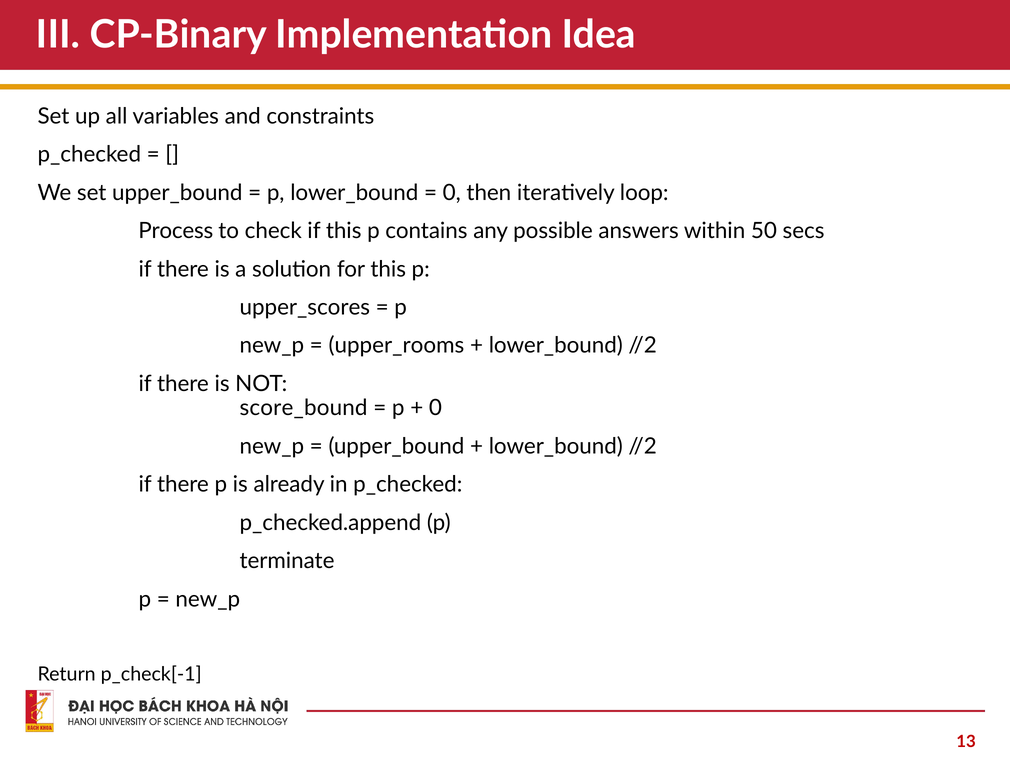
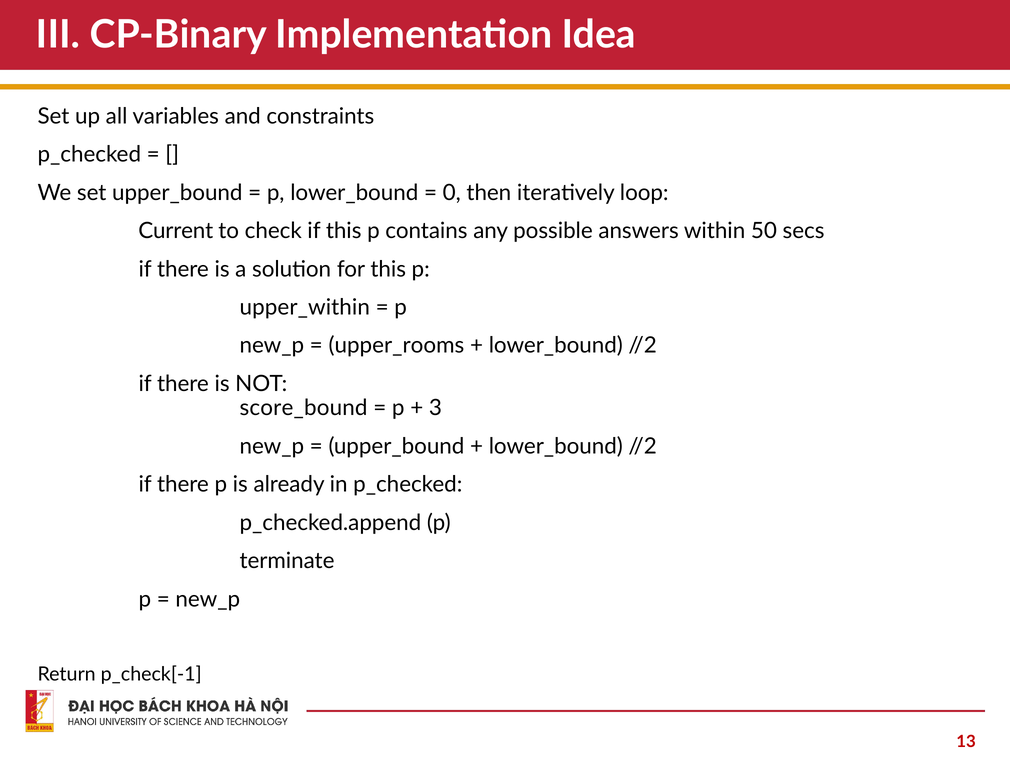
Process: Process -> Current (176, 231)
upper_scores: upper_scores -> upper_within (305, 308)
0: 0 -> 3 (435, 408)
